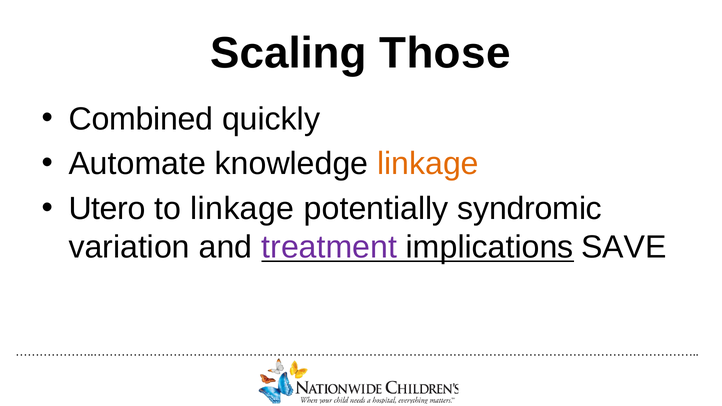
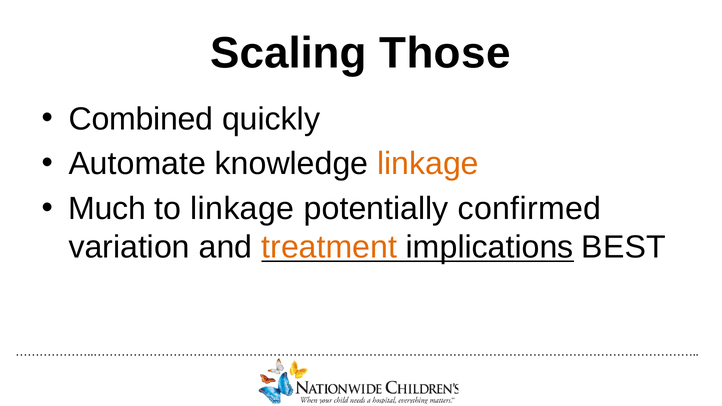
Utero: Utero -> Much (107, 209)
syndromic: syndromic -> confirmed (529, 209)
treatment colour: purple -> orange (329, 247)
SAVE: SAVE -> BEST (624, 247)
